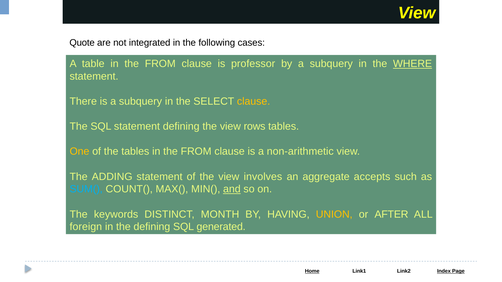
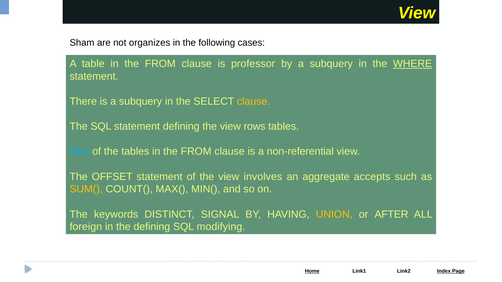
Quote: Quote -> Sham (82, 43)
integrated: integrated -> organizes (150, 43)
One colour: yellow -> light blue (79, 152)
non-arithmetic: non-arithmetic -> non-referential (300, 152)
ADDING: ADDING -> OFFSET (112, 177)
SUM( colour: light blue -> yellow (86, 189)
and underline: present -> none (232, 189)
MONTH: MONTH -> SIGNAL (220, 215)
generated: generated -> modifying (221, 227)
